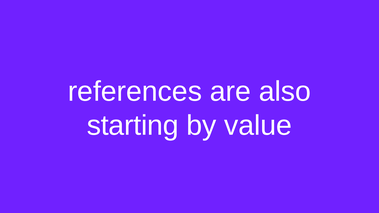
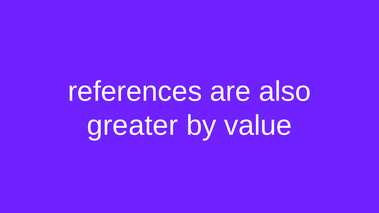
starting: starting -> greater (132, 126)
